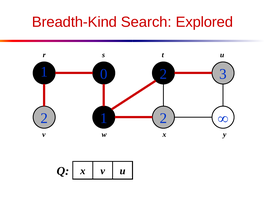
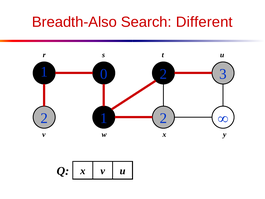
Breadth-Kind: Breadth-Kind -> Breadth-Also (74, 22)
Explored: Explored -> Different (204, 22)
